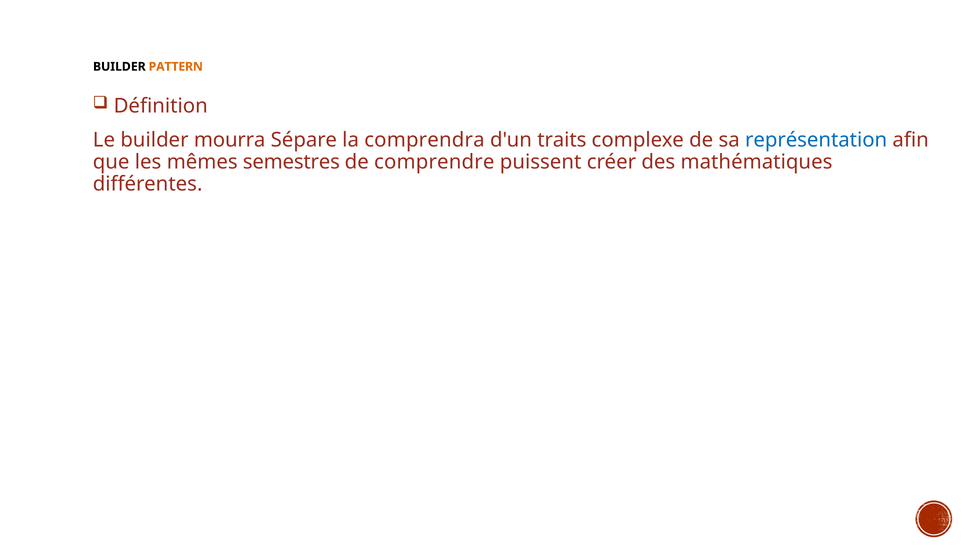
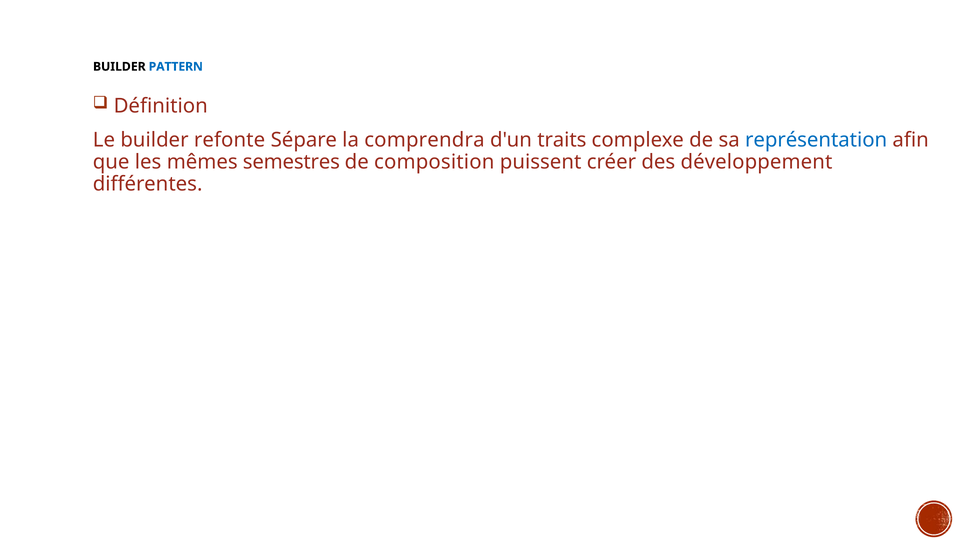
PATTERN colour: orange -> blue (176, 67)
mourra: mourra -> refonte (230, 140)
comprendre: comprendre -> composition (434, 162)
mathématiques: mathématiques -> développement (756, 162)
